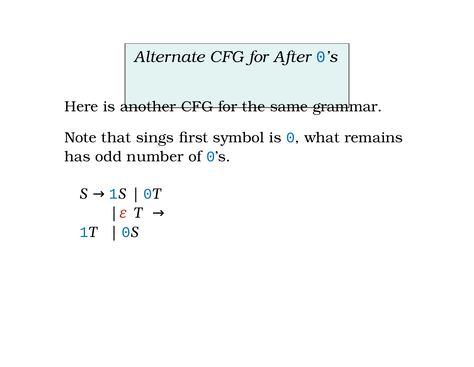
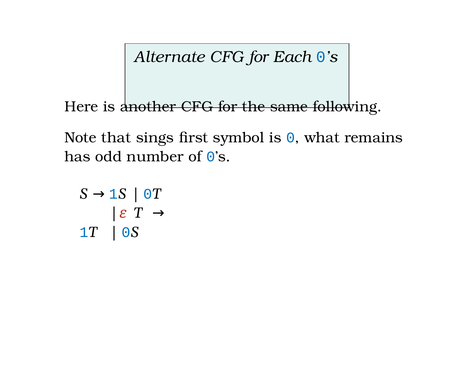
After: After -> Each (292, 57)
grammar: grammar -> following (347, 107)
